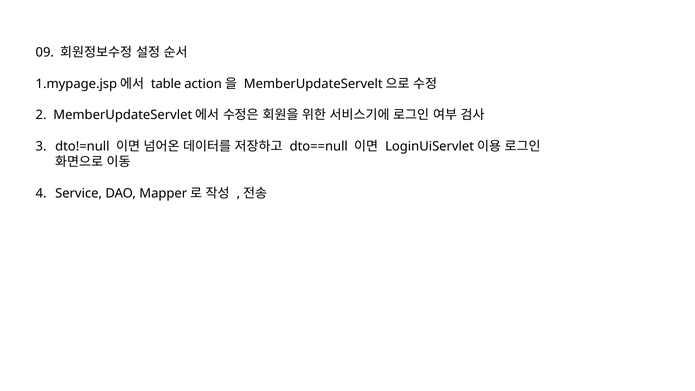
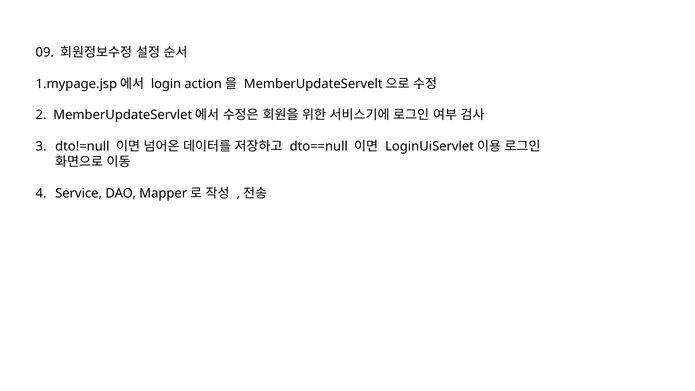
table: table -> login (166, 84)
